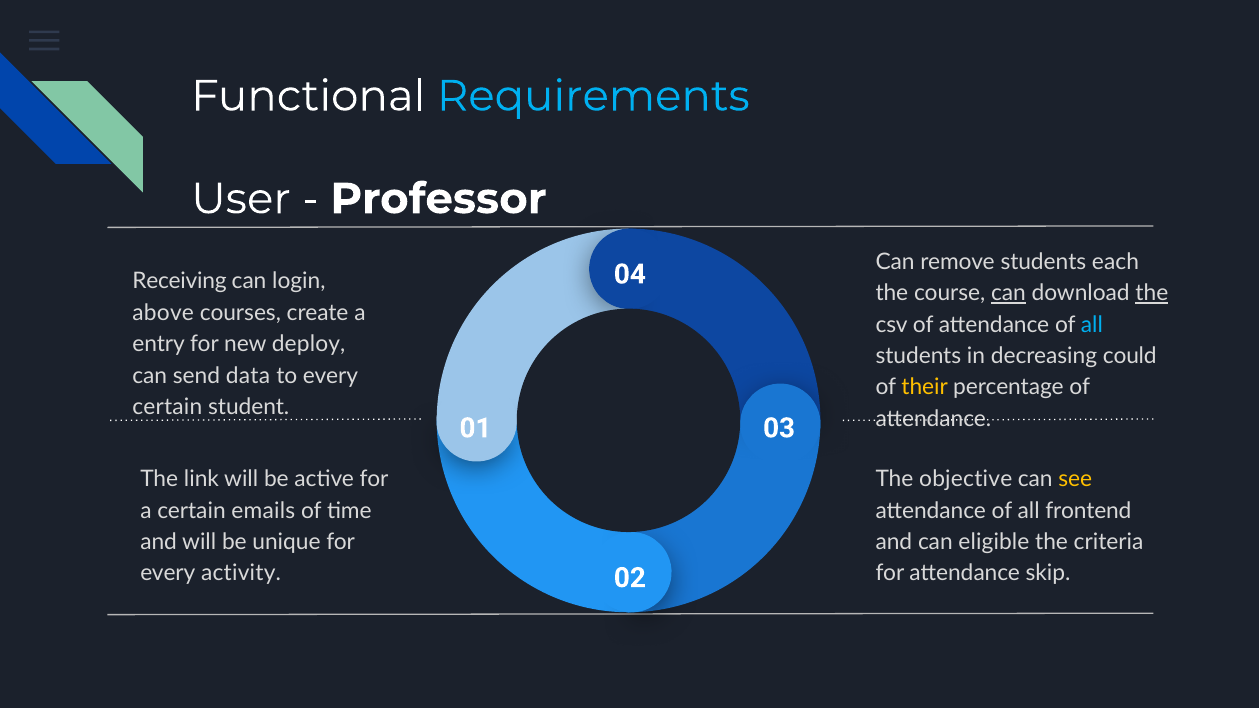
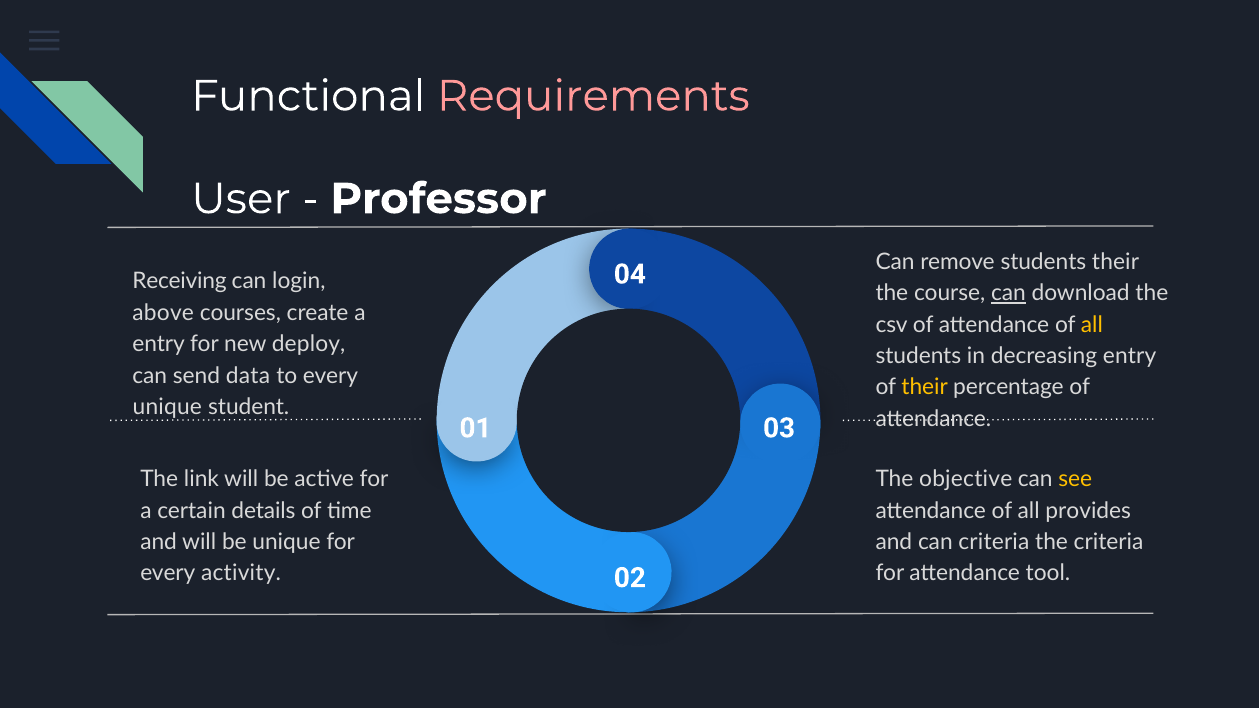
Requirements colour: light blue -> pink (593, 96)
students each: each -> their (1116, 262)
the underline: present -> none (1152, 293)
all colour: light blue -> yellow (1092, 325)
decreasing could: could -> entry (1130, 356)
certain: certain -> unique (167, 407)
emails: emails -> details (263, 511)
frontend: frontend -> provides (1088, 511)
can eligible: eligible -> criteria (994, 542)
skip: skip -> tool (1048, 574)
